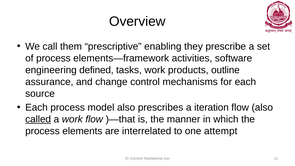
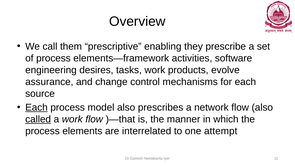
defined: defined -> desires (96, 70)
outline: outline -> evolve (225, 70)
Each underline: none -> present (36, 107)
iteration: iteration -> network (211, 107)
